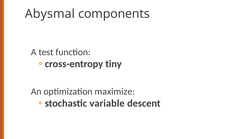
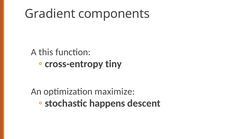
Abysmal: Abysmal -> Gradient (50, 14)
test: test -> this (46, 52)
variable: variable -> happens (107, 103)
